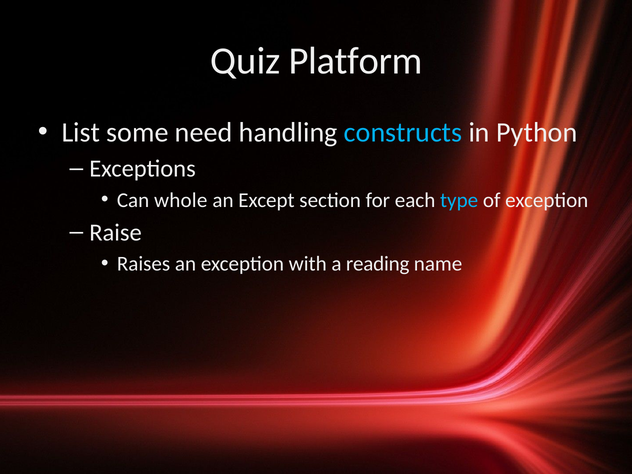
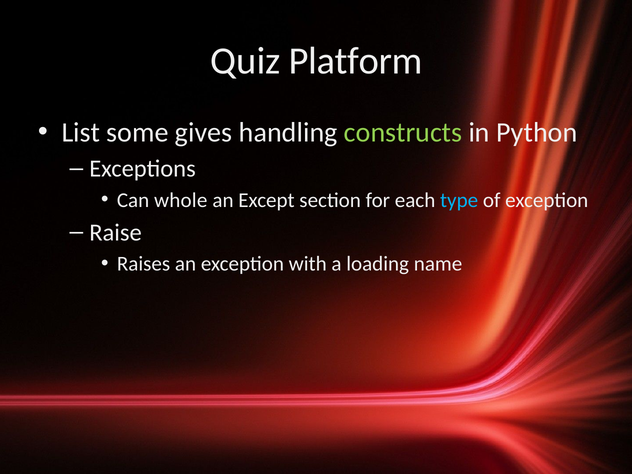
need: need -> gives (204, 133)
constructs colour: light blue -> light green (403, 133)
reading: reading -> loading (378, 264)
